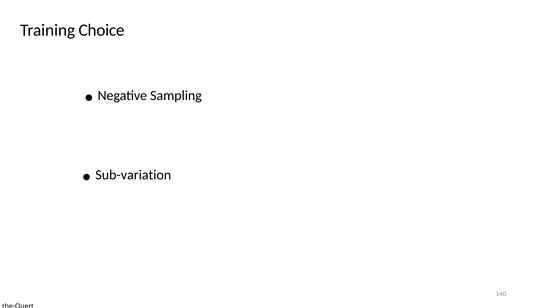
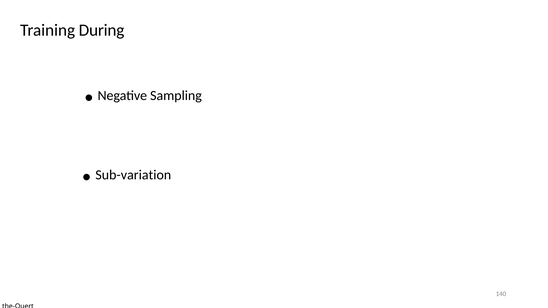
Choice: Choice -> During (102, 30)
